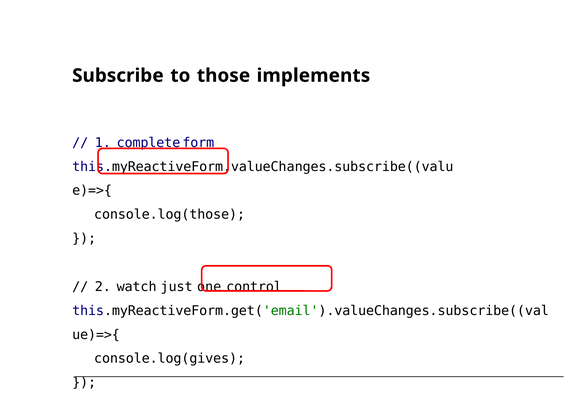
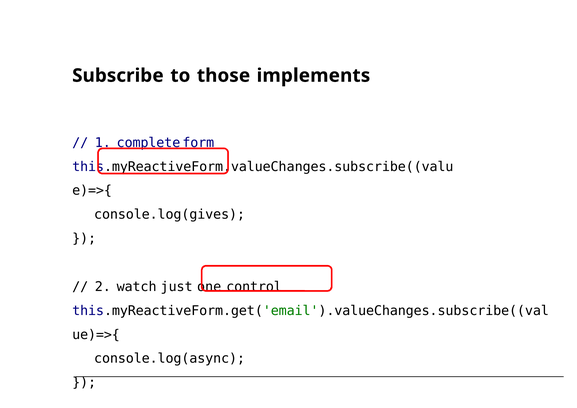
console.log(those: console.log(those -> console.log(gives (170, 214)
console.log(gives: console.log(gives -> console.log(async (170, 359)
